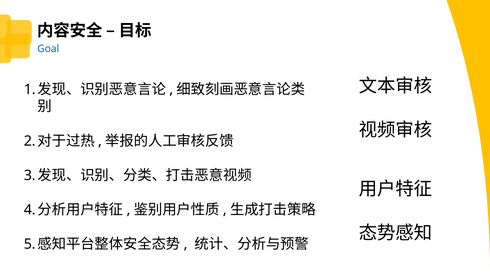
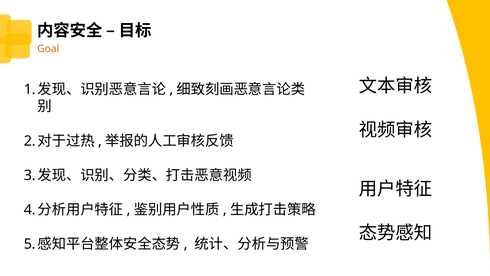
Goal colour: blue -> orange (48, 49)
